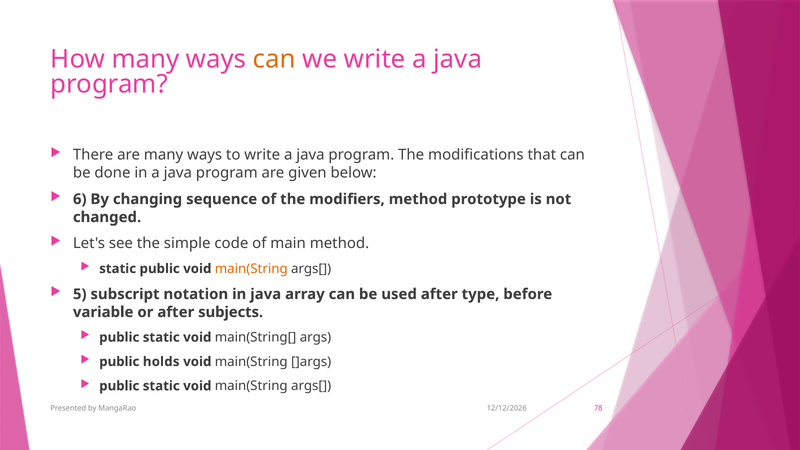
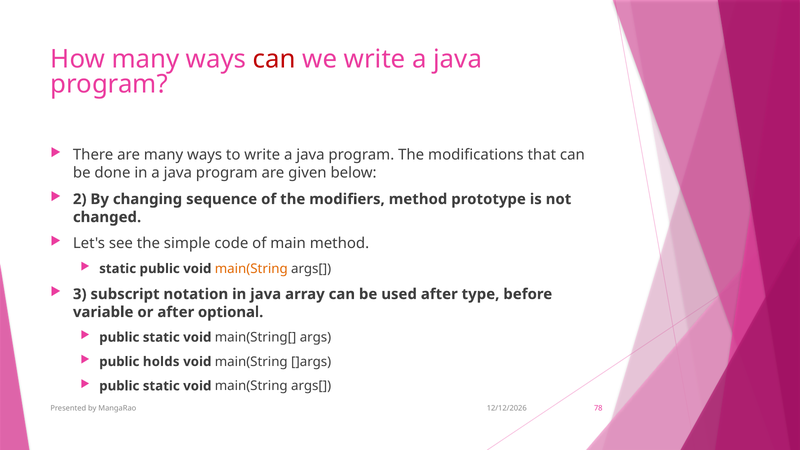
can colour: orange -> red (274, 59)
6: 6 -> 2 (80, 199)
5: 5 -> 3 (80, 294)
subjects: subjects -> optional (231, 312)
